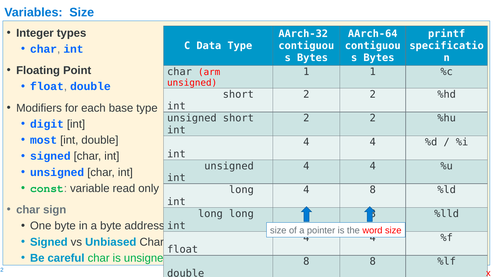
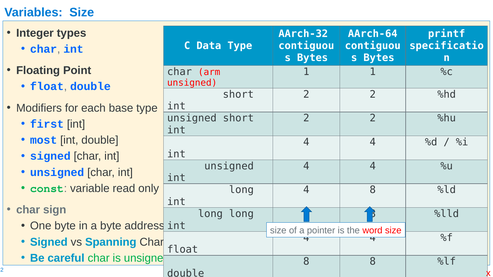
digit: digit -> first (47, 124)
Unbiased: Unbiased -> Spanning (111, 242)
